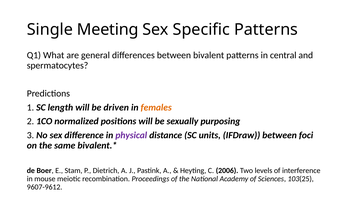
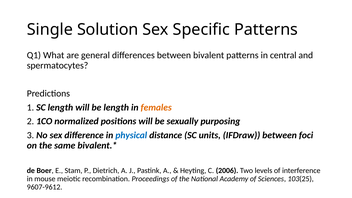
Meeting: Meeting -> Solution (108, 30)
be driven: driven -> length (116, 107)
physical colour: purple -> blue (131, 135)
